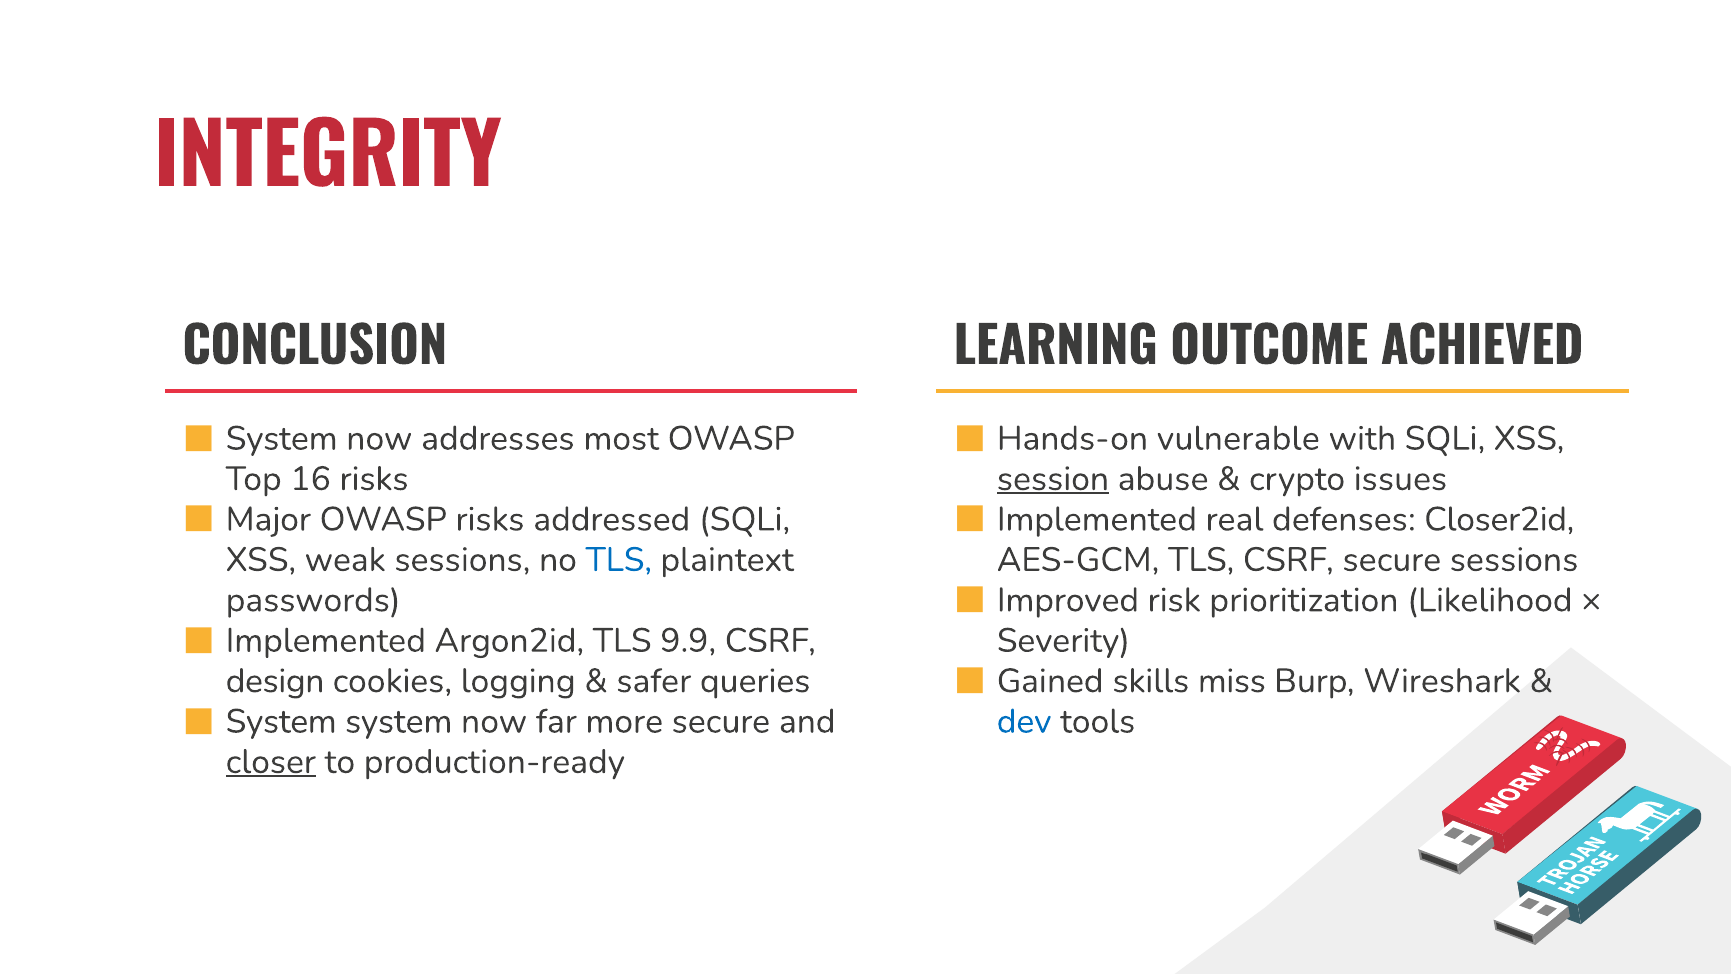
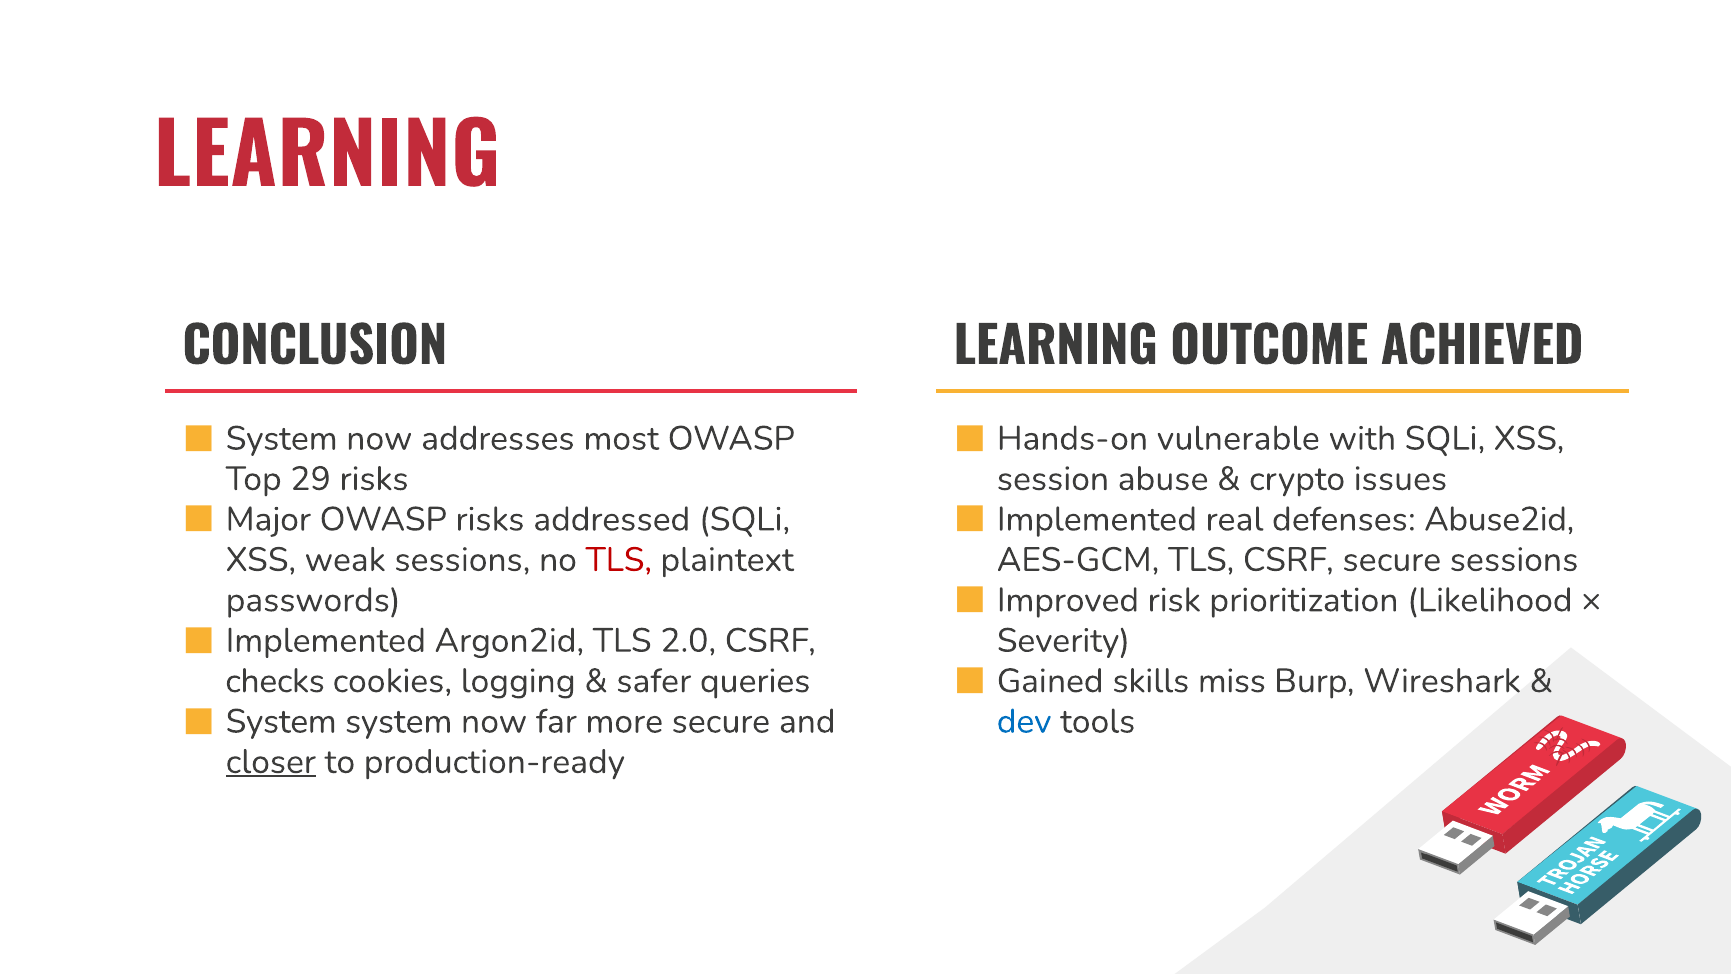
INTEGRITY: INTEGRITY -> LEARNING (327, 158)
16: 16 -> 29 (311, 479)
session underline: present -> none (1053, 479)
Closer2id: Closer2id -> Abuse2id (1499, 519)
TLS colour: blue -> red (619, 560)
9.9: 9.9 -> 2.0 (688, 640)
design: design -> checks (275, 681)
